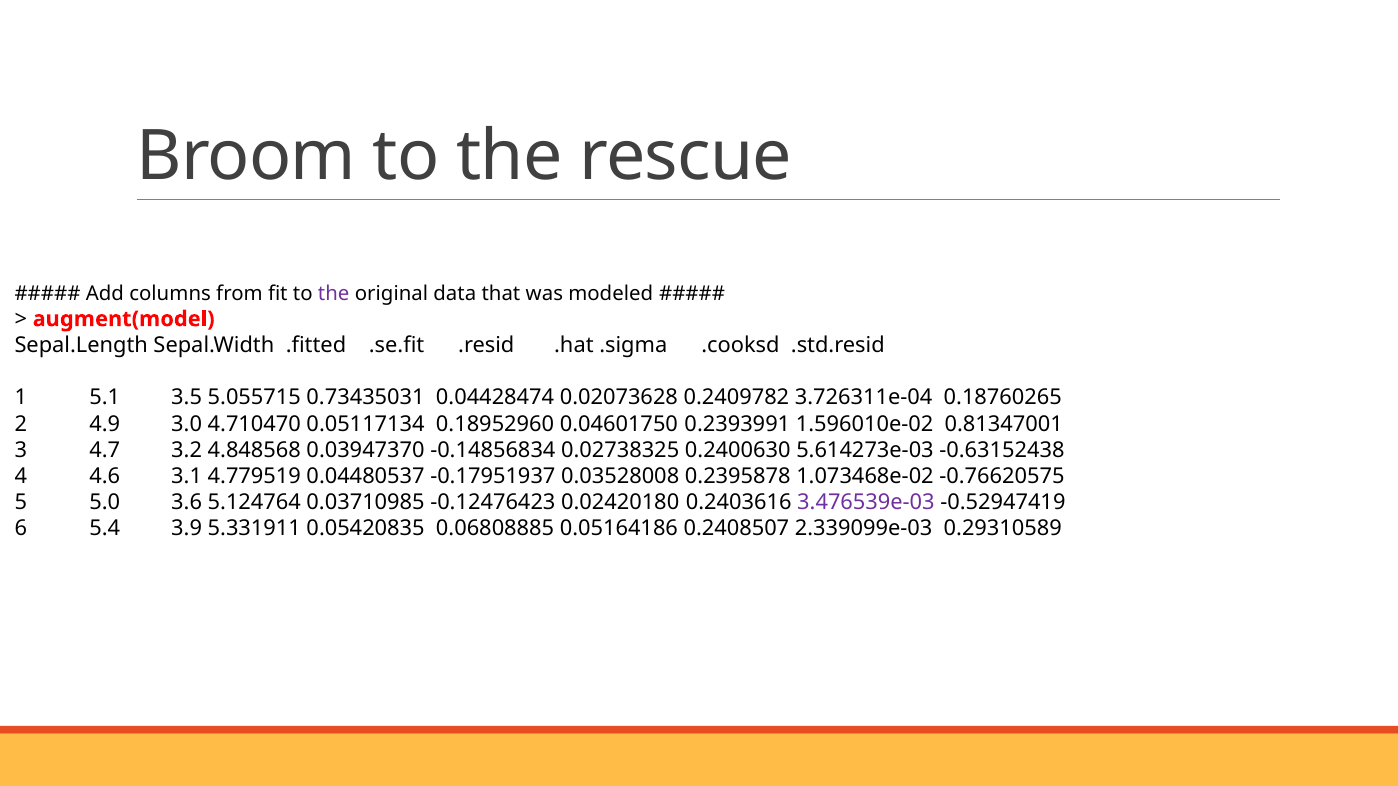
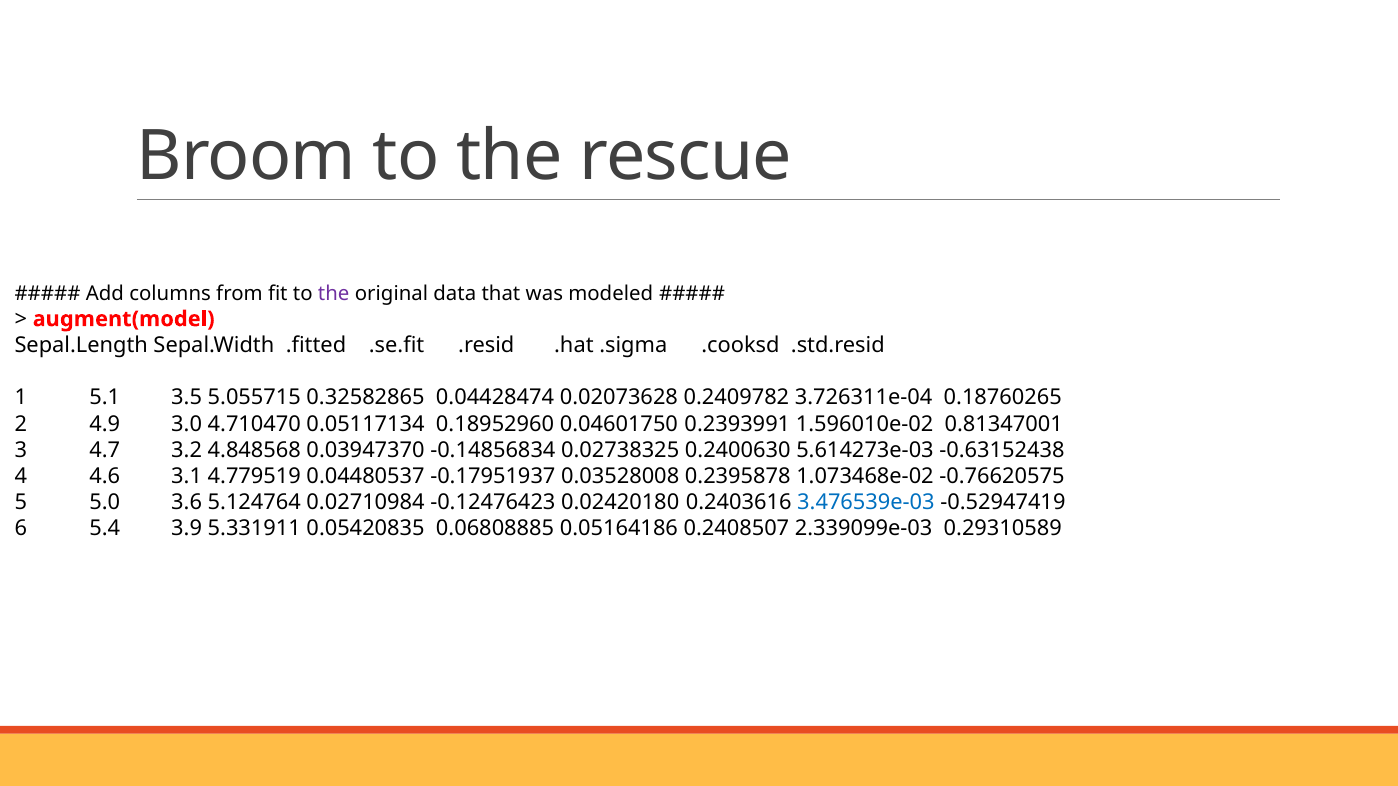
0.73435031: 0.73435031 -> 0.32582865 (366, 398)
0.03710985: 0.03710985 -> 0.02710984 (366, 503)
3.476539e-03 colour: purple -> blue (866, 503)
